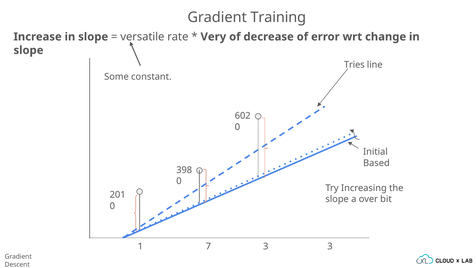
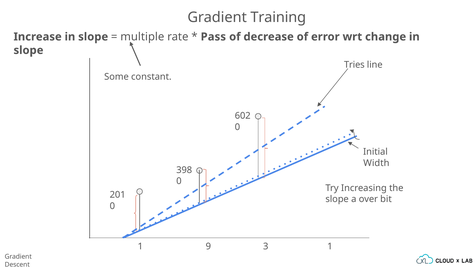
versatile: versatile -> multiple (142, 37)
Very: Very -> Pass (213, 37)
Based: Based -> Width (376, 163)
7: 7 -> 9 (208, 246)
3 3: 3 -> 1 (330, 246)
